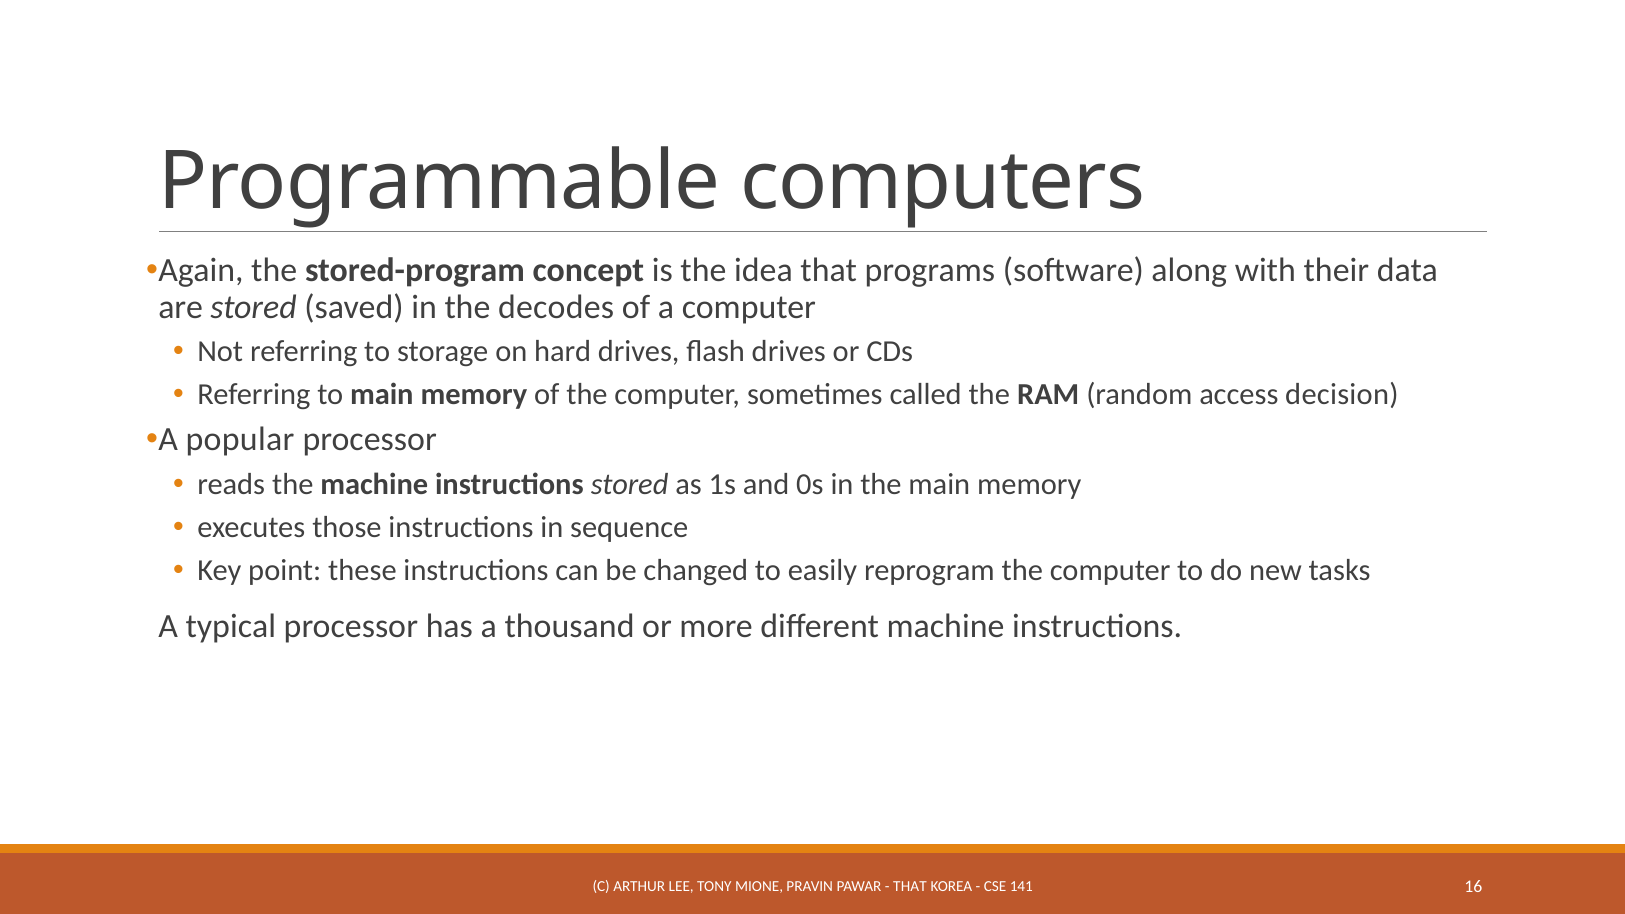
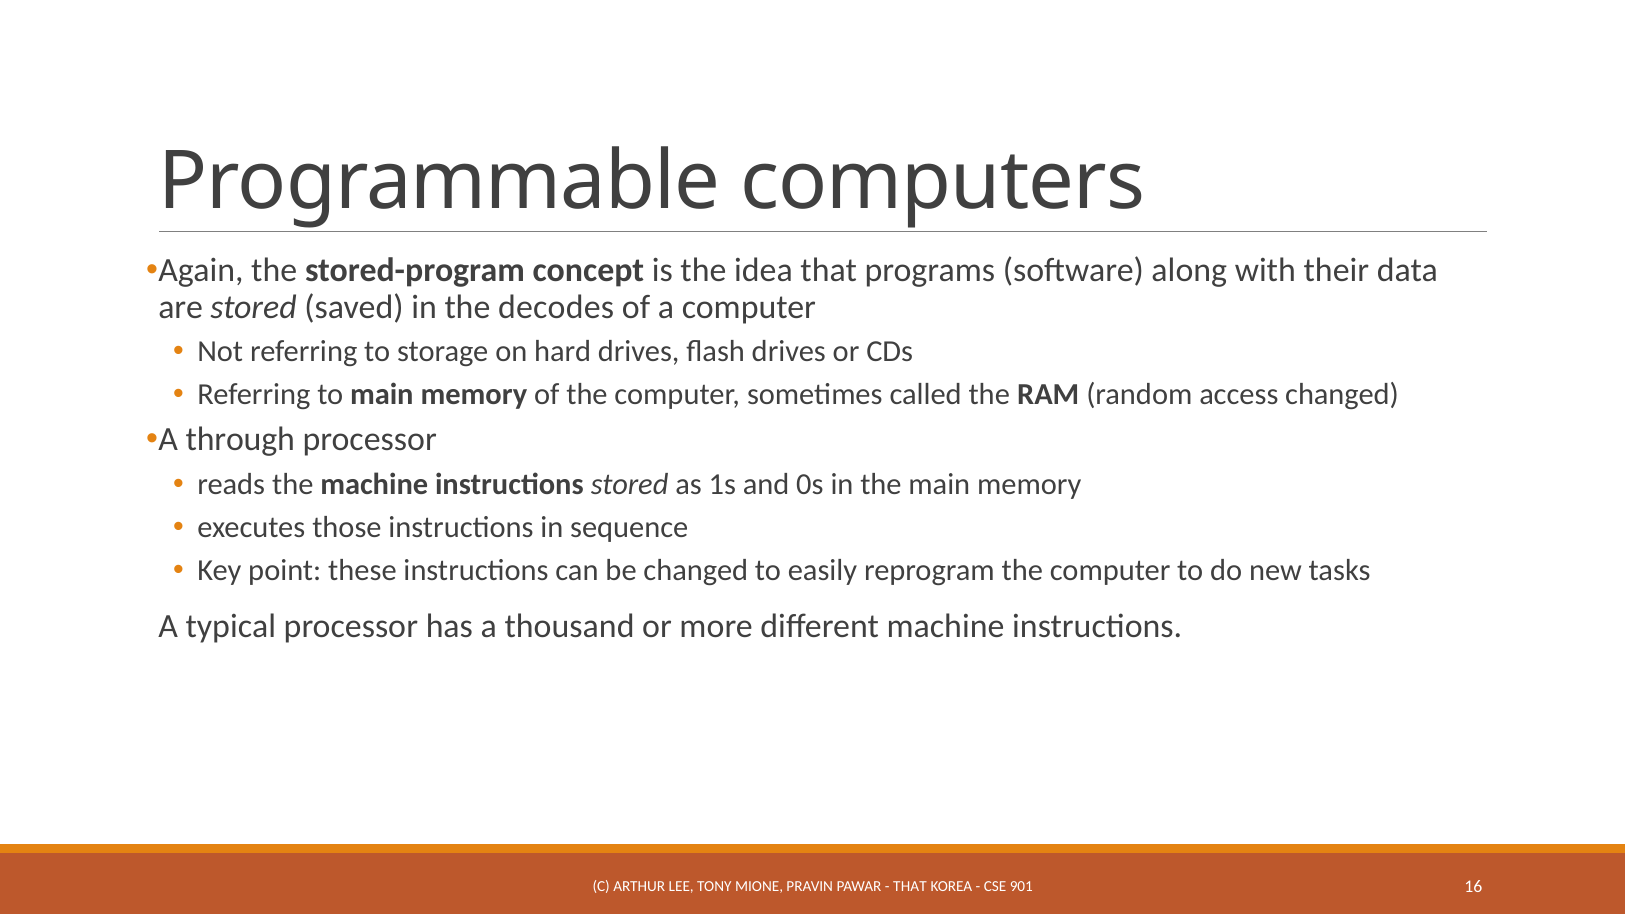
access decision: decision -> changed (1342, 395)
popular: popular -> through (240, 440)
141: 141 -> 901 (1021, 886)
